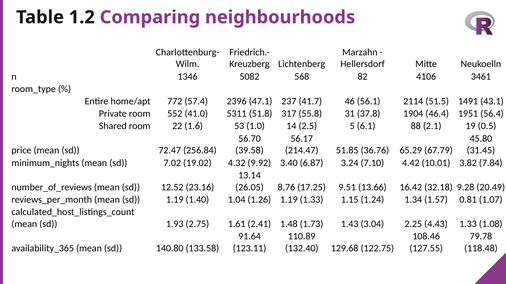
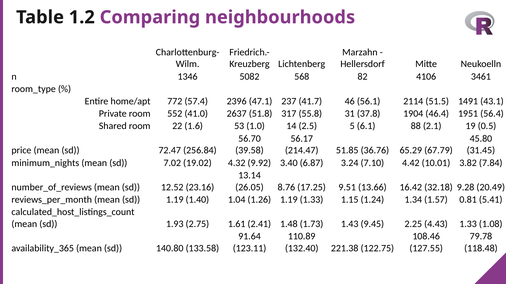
5311: 5311 -> 2637 (237, 114)
1.07: 1.07 -> 5.41 (491, 200)
3.04: 3.04 -> 9.45 (372, 224)
129.68: 129.68 -> 221.38 (345, 249)
